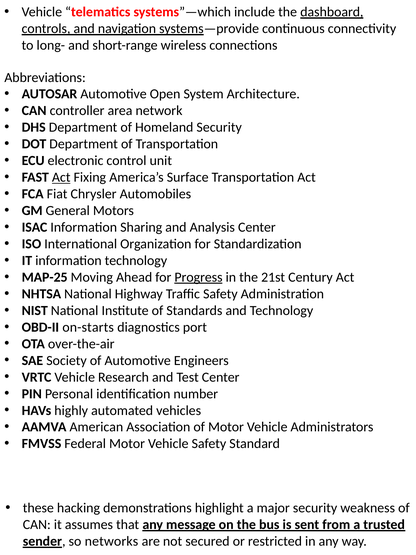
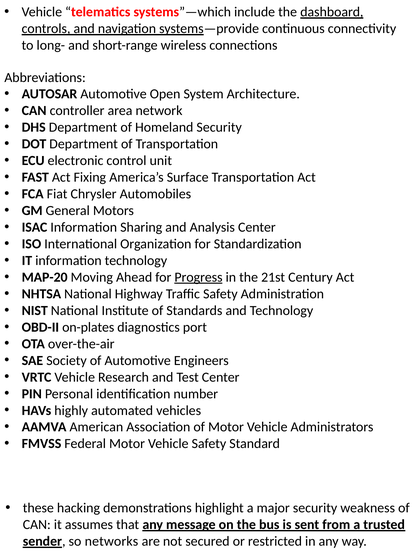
Act underline: present -> none (61, 177)
MAP-25: MAP-25 -> MAP-20 (45, 277)
on-starts: on-starts -> on-plates (88, 327)
